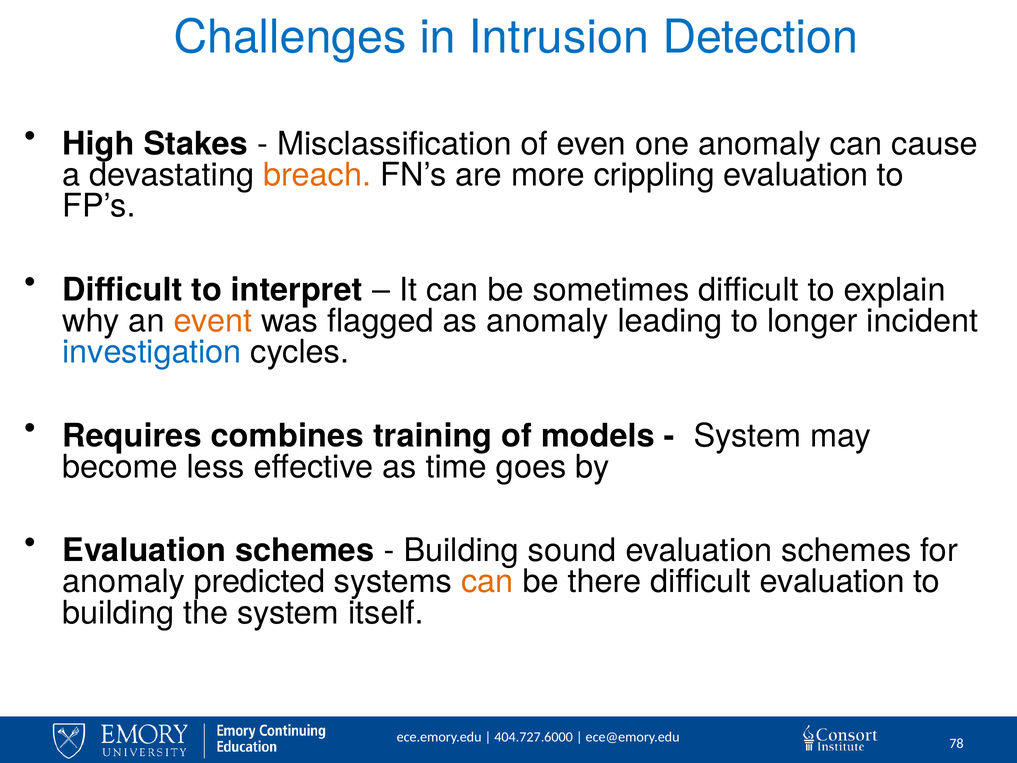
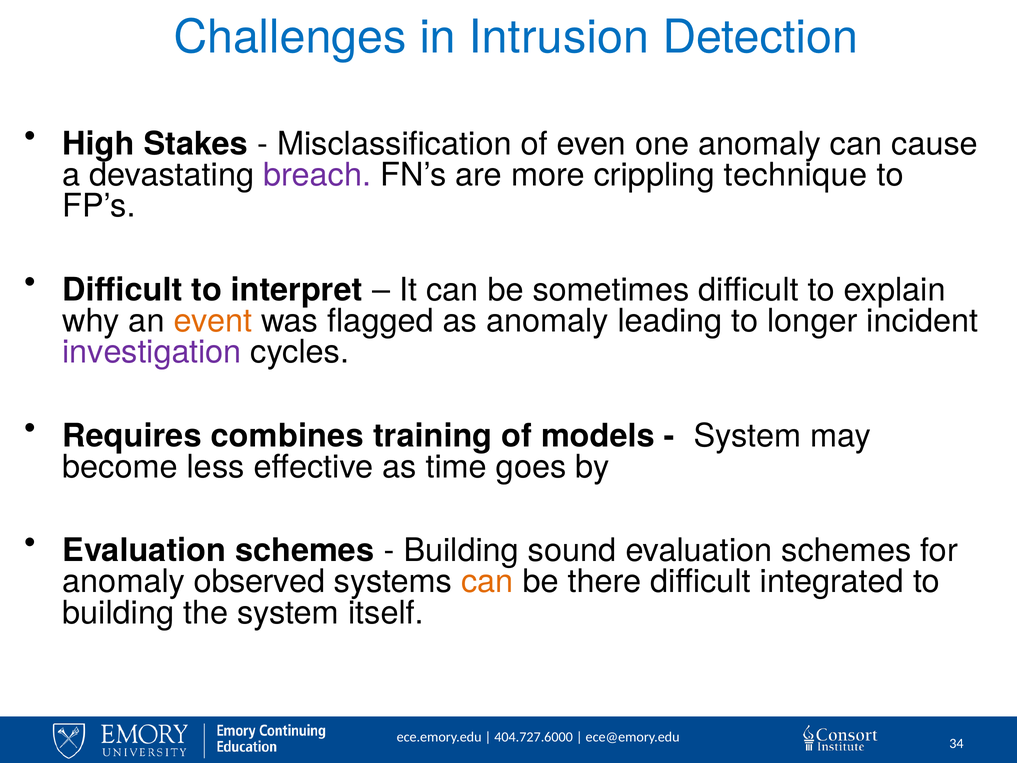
breach colour: orange -> purple (317, 175)
crippling evaluation: evaluation -> technique (796, 175)
investigation colour: blue -> purple (152, 352)
predicted: predicted -> observed (260, 582)
difficult evaluation: evaluation -> integrated (832, 582)
78: 78 -> 34 (956, 743)
